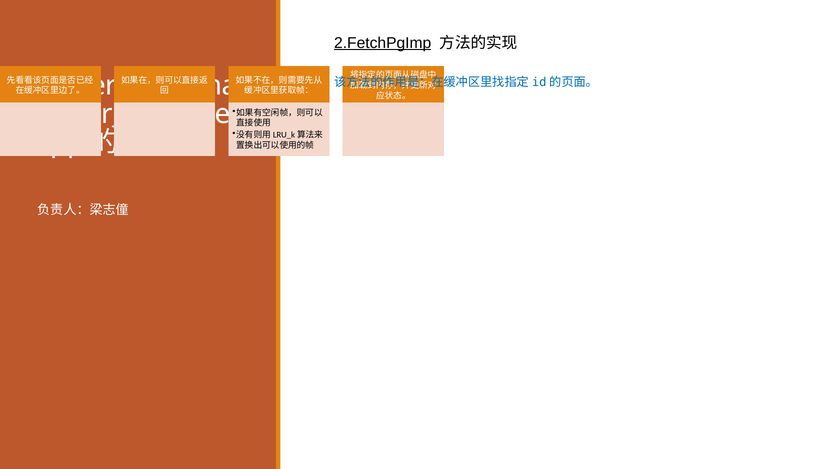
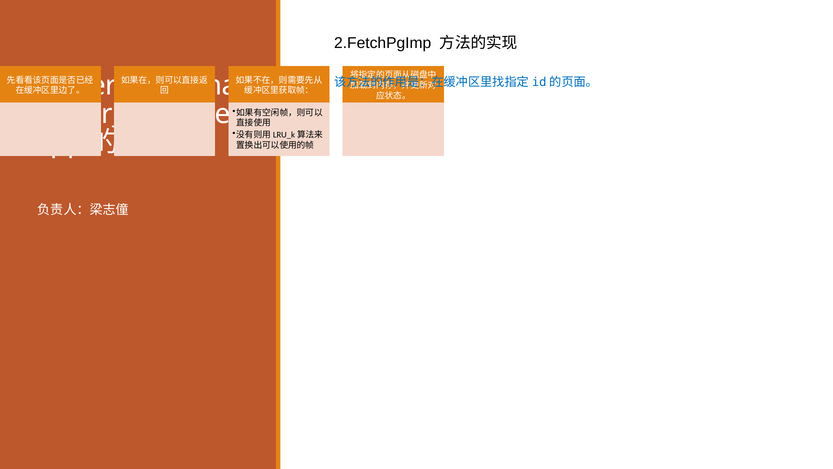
2.FetchPgImp underline: present -> none (383, 43)
